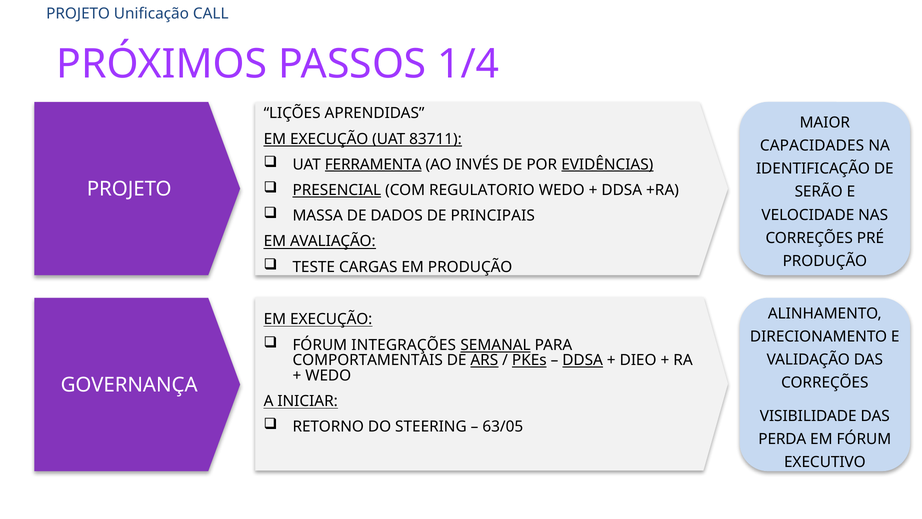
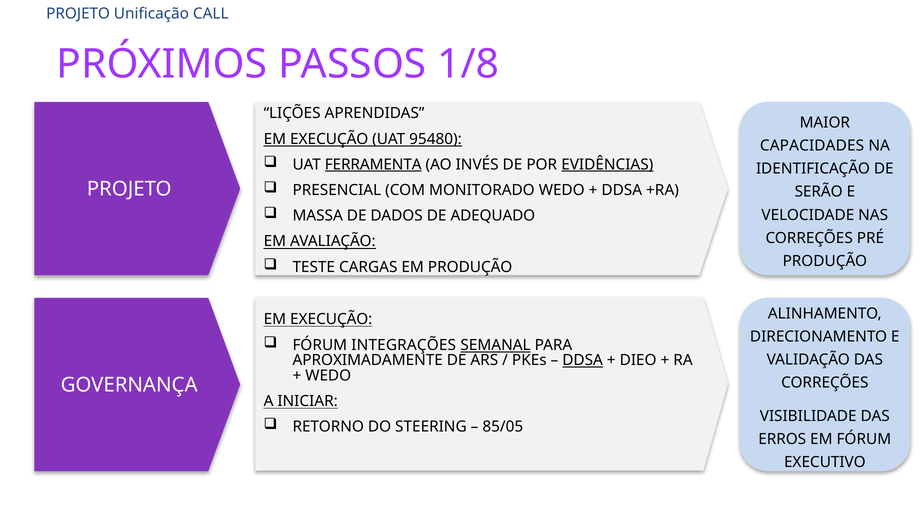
1/4: 1/4 -> 1/8 (468, 64)
83711: 83711 -> 95480 (436, 139)
PRESENCIAL underline: present -> none (337, 190)
REGULATORIO: REGULATORIO -> MONITORADO (482, 190)
PRINCIPAIS: PRINCIPAIS -> ADEQUADO (493, 216)
COMPORTAMENTAIS: COMPORTAMENTAIS -> APROXIMADAMENTE (368, 360)
ARS underline: present -> none (484, 360)
PKEs underline: present -> none (529, 360)
63/05: 63/05 -> 85/05 (503, 427)
PERDA: PERDA -> ERROS (782, 439)
